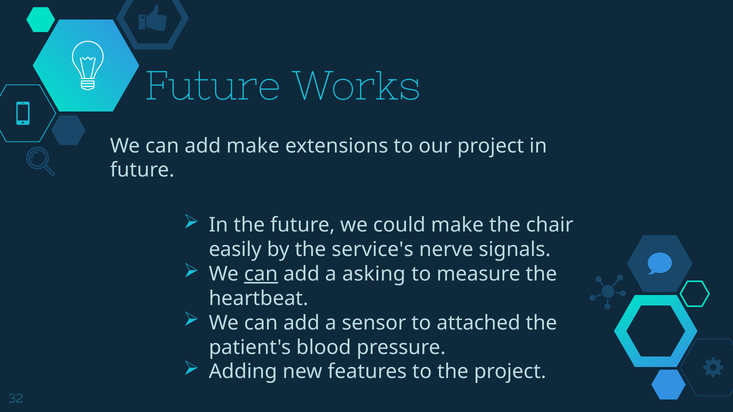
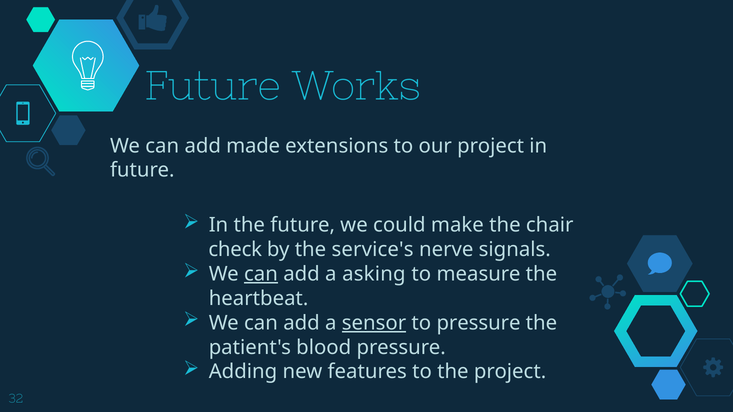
add make: make -> made (253, 146)
easily: easily -> check (235, 250)
sensor underline: none -> present (374, 323)
to attached: attached -> pressure (479, 323)
